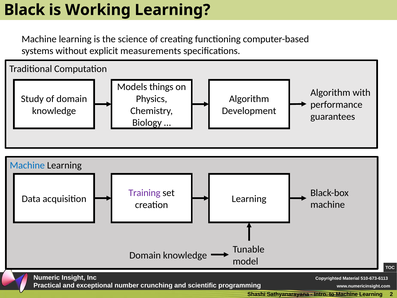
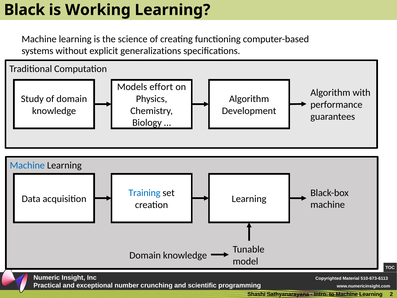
measurements: measurements -> generalizations (151, 51)
things: things -> effort (161, 87)
Training colour: purple -> blue (144, 193)
